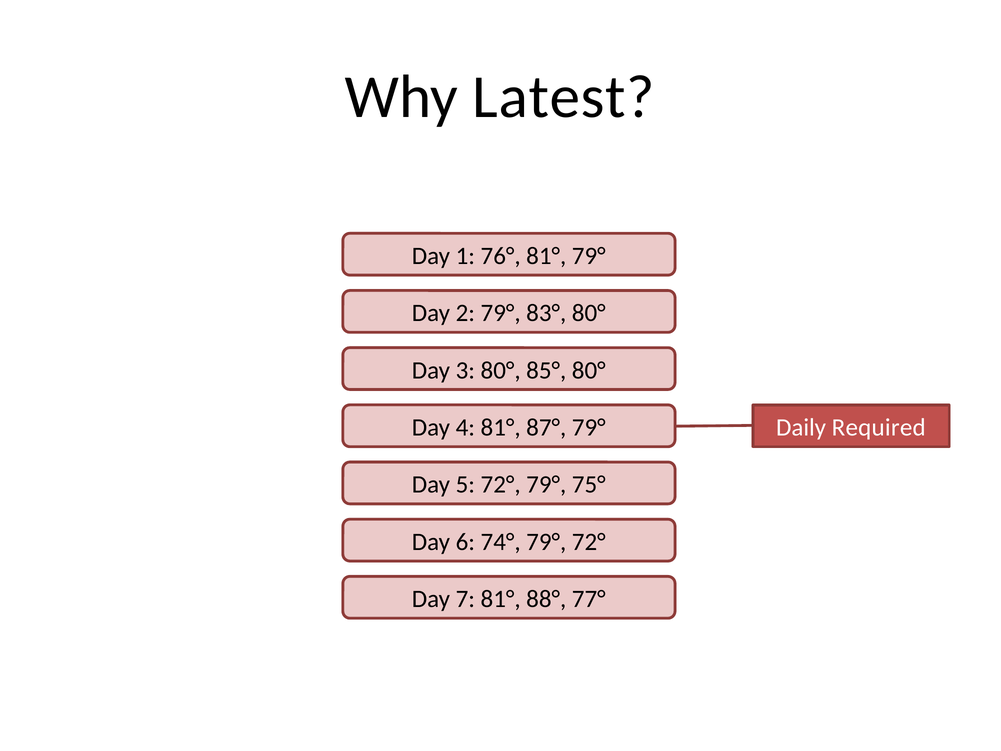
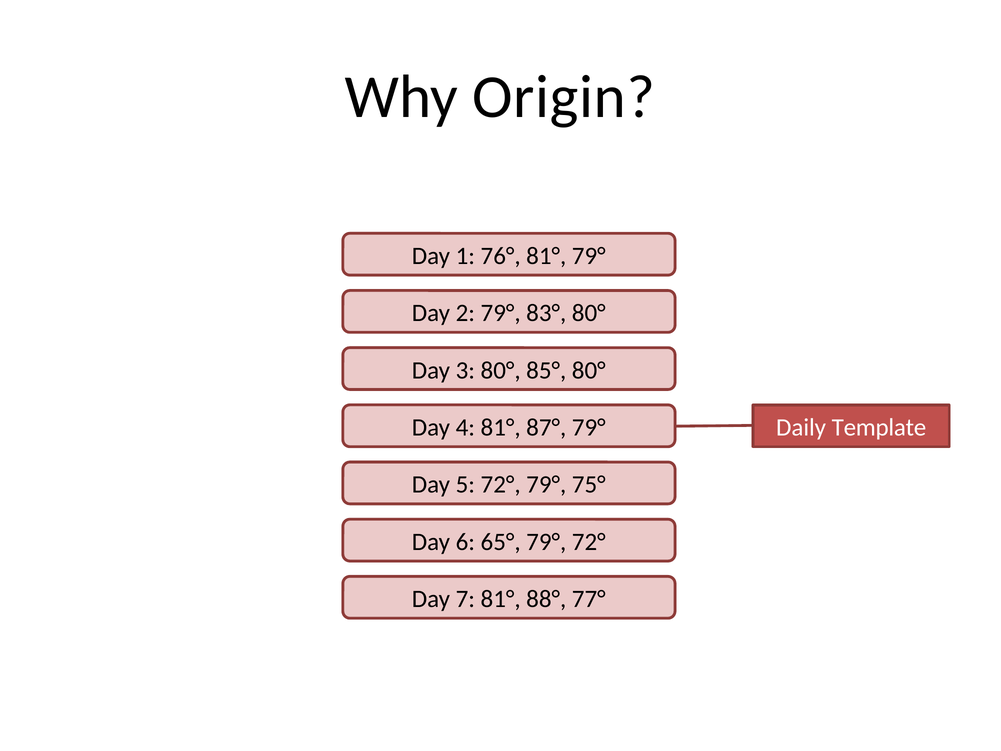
Latest: Latest -> Origin (564, 97)
Required: Required -> Template (879, 427)
74°: 74° -> 65° (501, 542)
